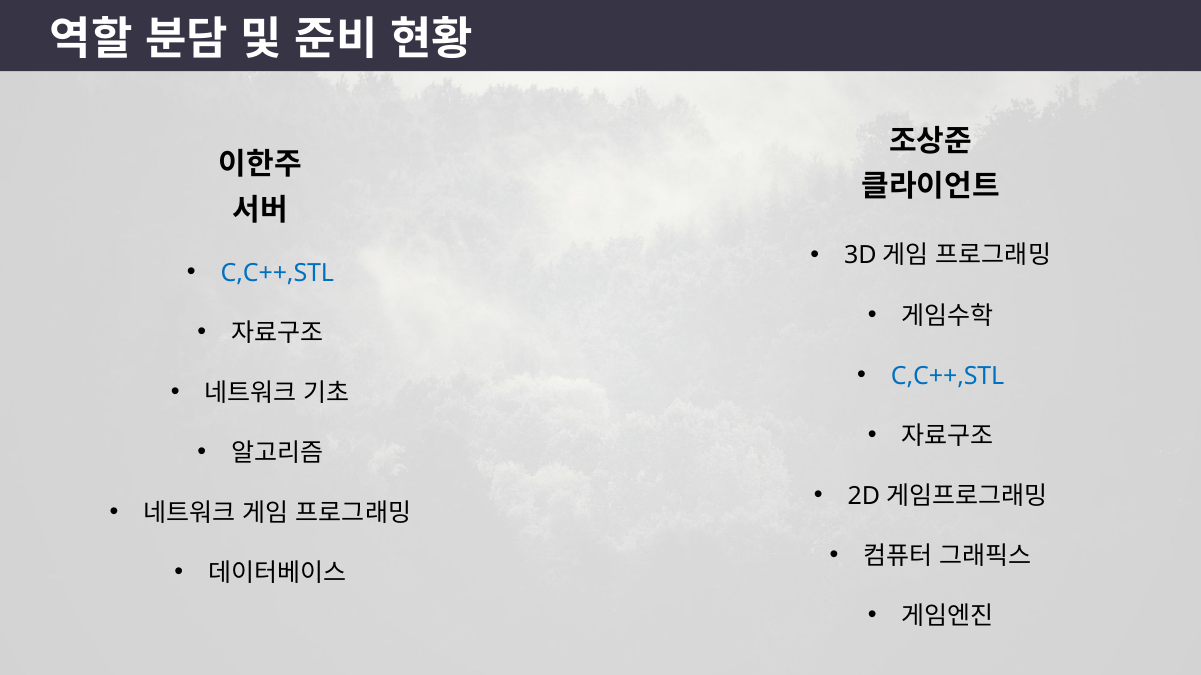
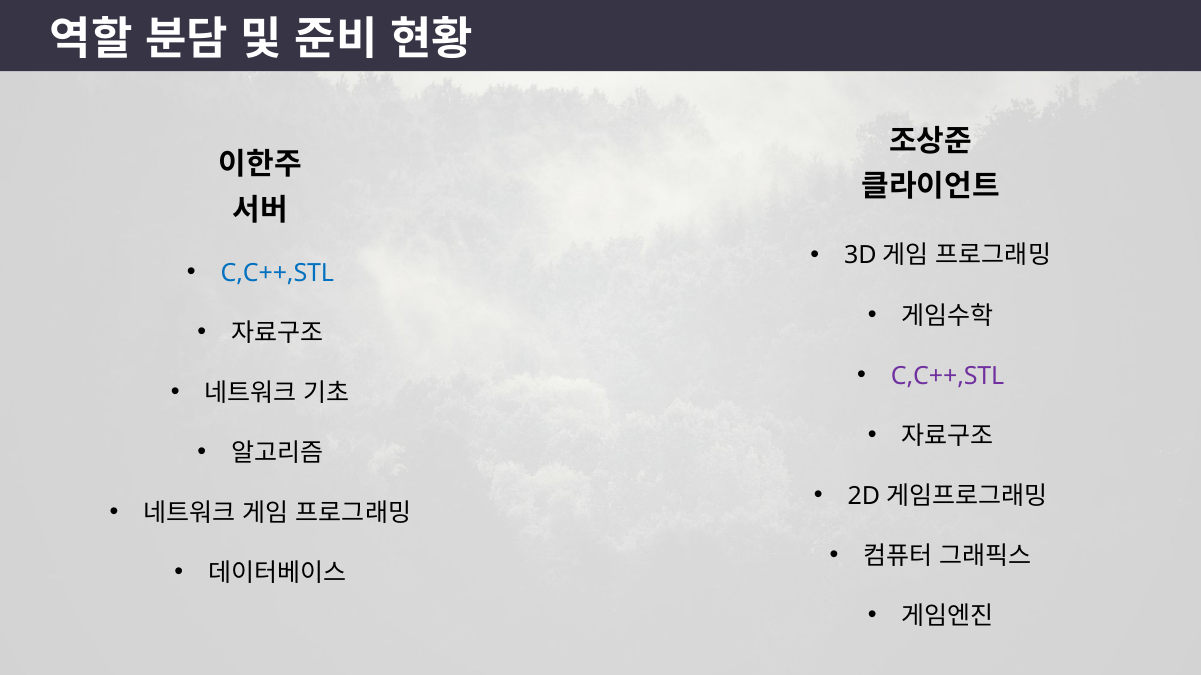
C,C++,STL colour: blue -> purple (948, 376)
